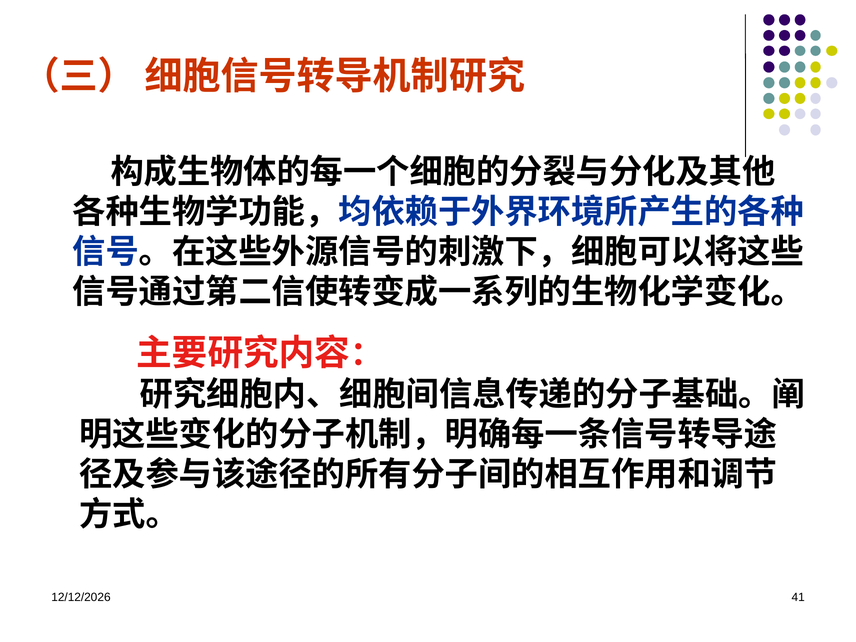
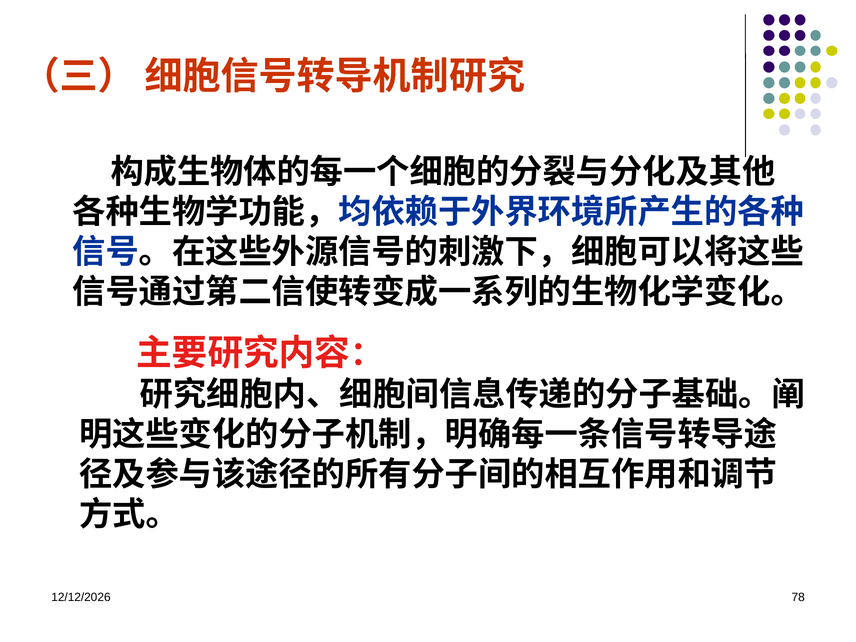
41: 41 -> 78 (798, 597)
